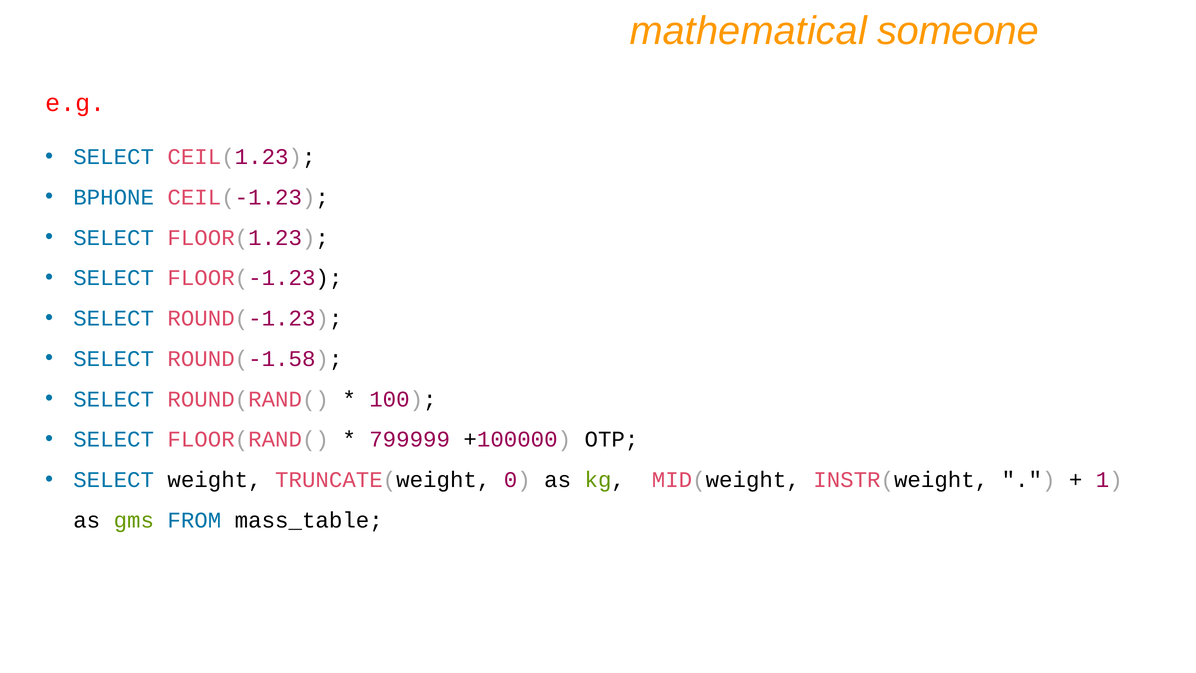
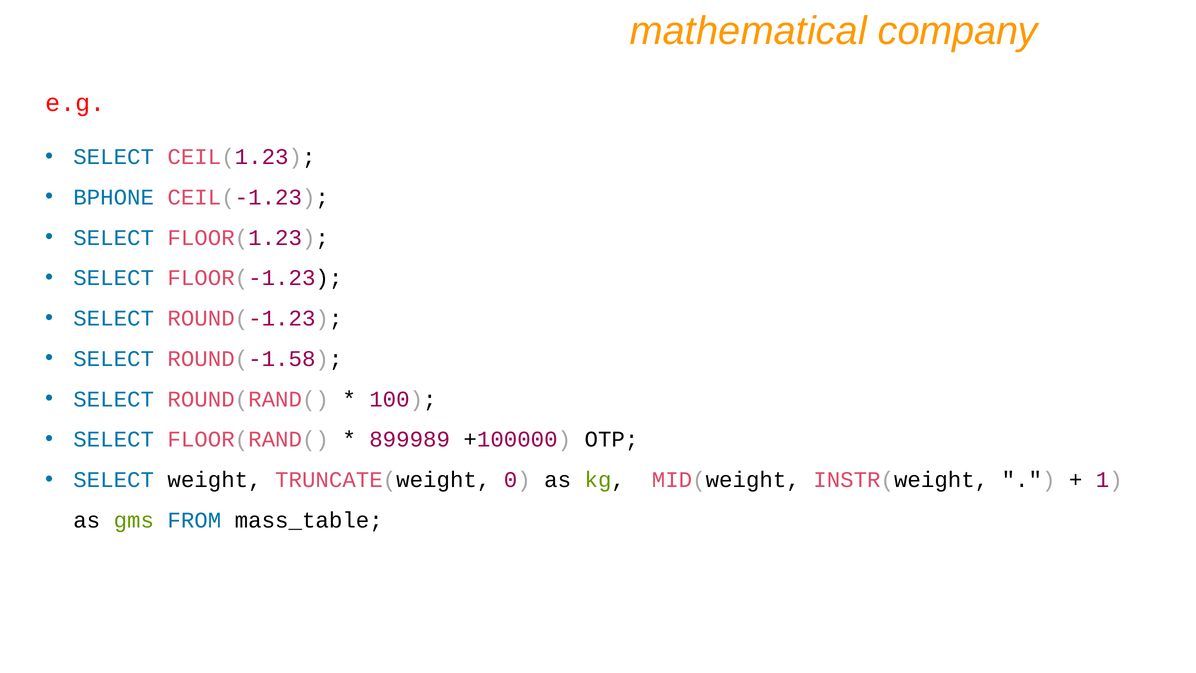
someone: someone -> company (958, 31)
799999: 799999 -> 899989 (410, 439)
